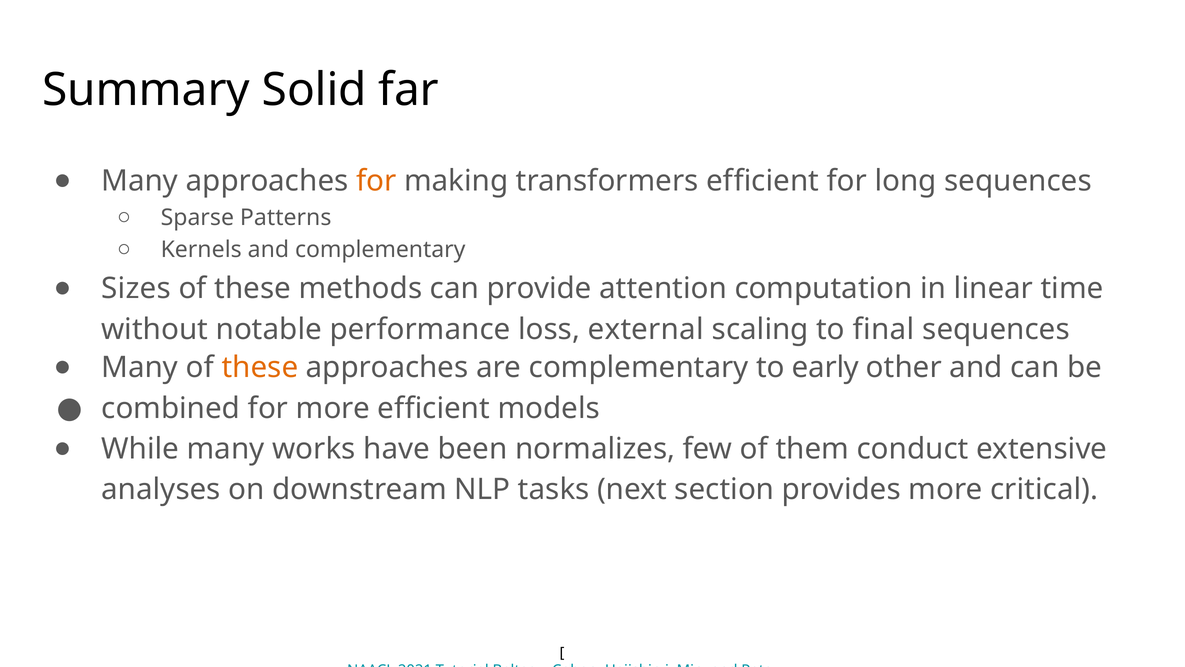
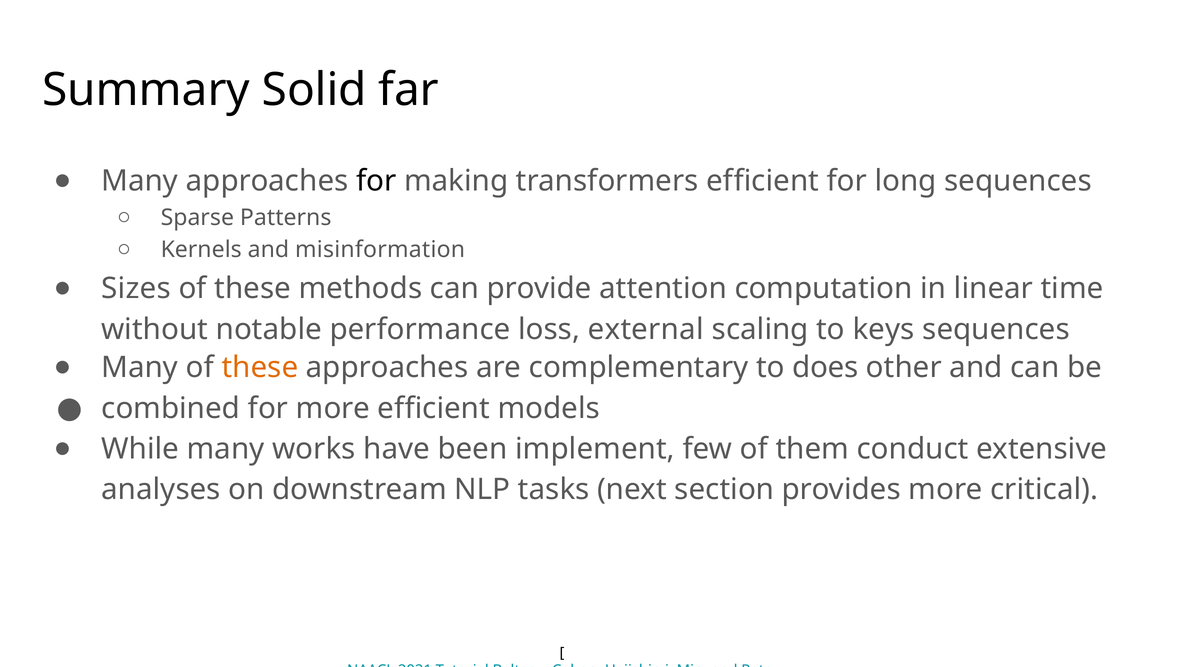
for colour: orange -> black (376, 181)
and complementary: complementary -> misinformation (380, 250)
final: final -> keys (884, 329)
early: early -> does (825, 367)
normalizes: normalizes -> implement (595, 449)
